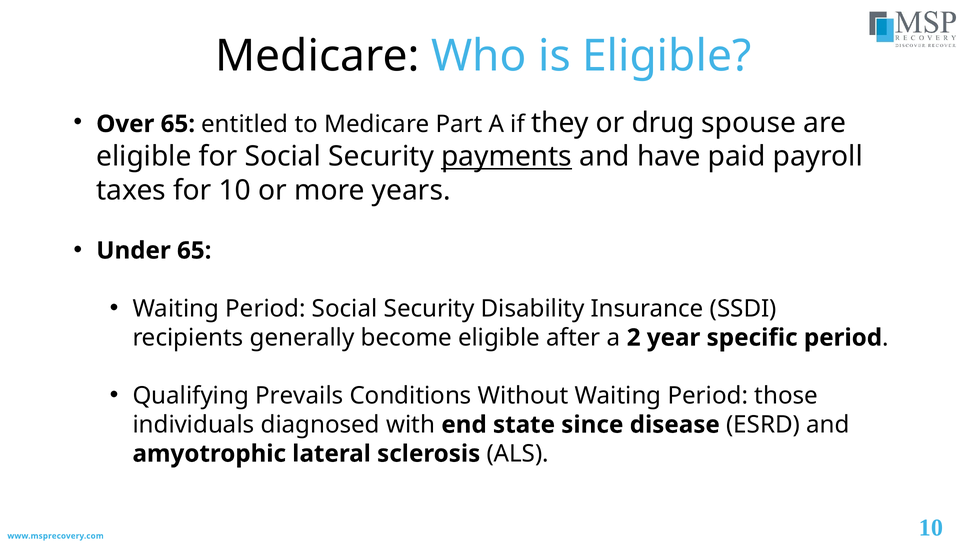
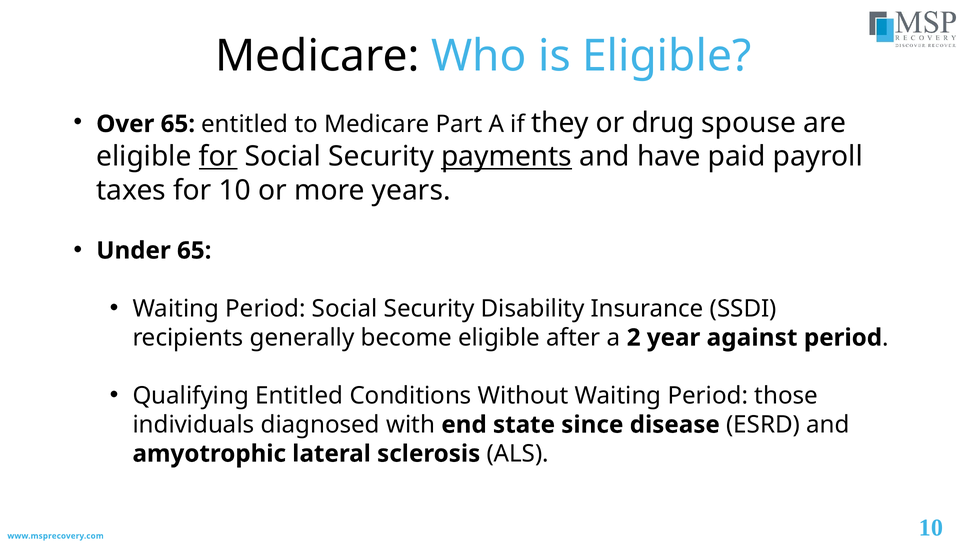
for underline: none -> present (218, 157)
specific: specific -> against (752, 338)
Qualifying Prevails: Prevails -> Entitled (299, 396)
